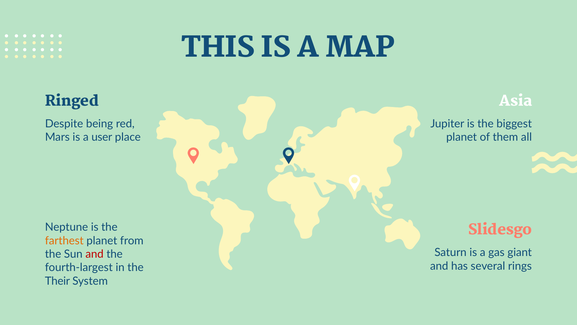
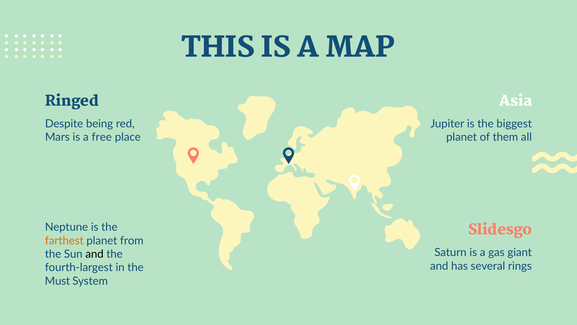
user: user -> free (102, 137)
and colour: red -> black (95, 254)
Their: Their -> Must (57, 281)
